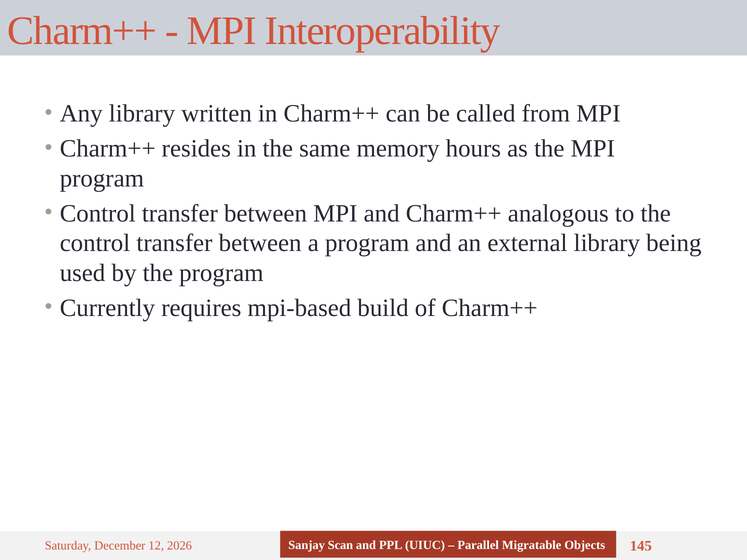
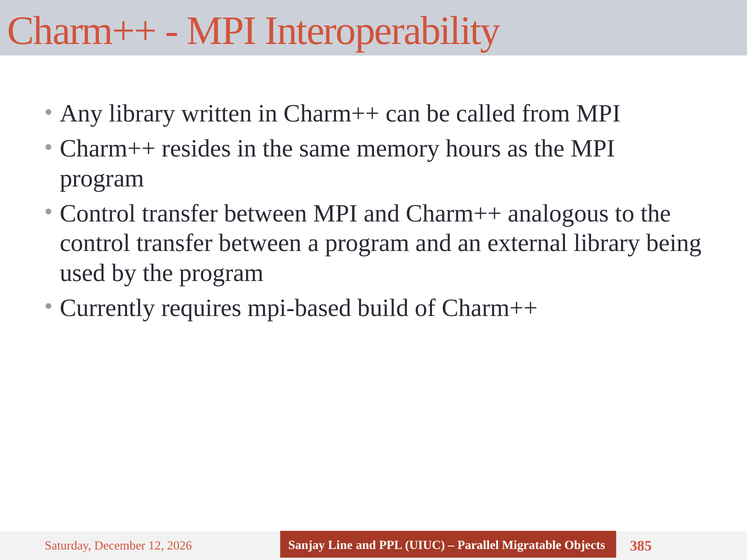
Scan: Scan -> Line (340, 545)
145: 145 -> 385 (641, 546)
